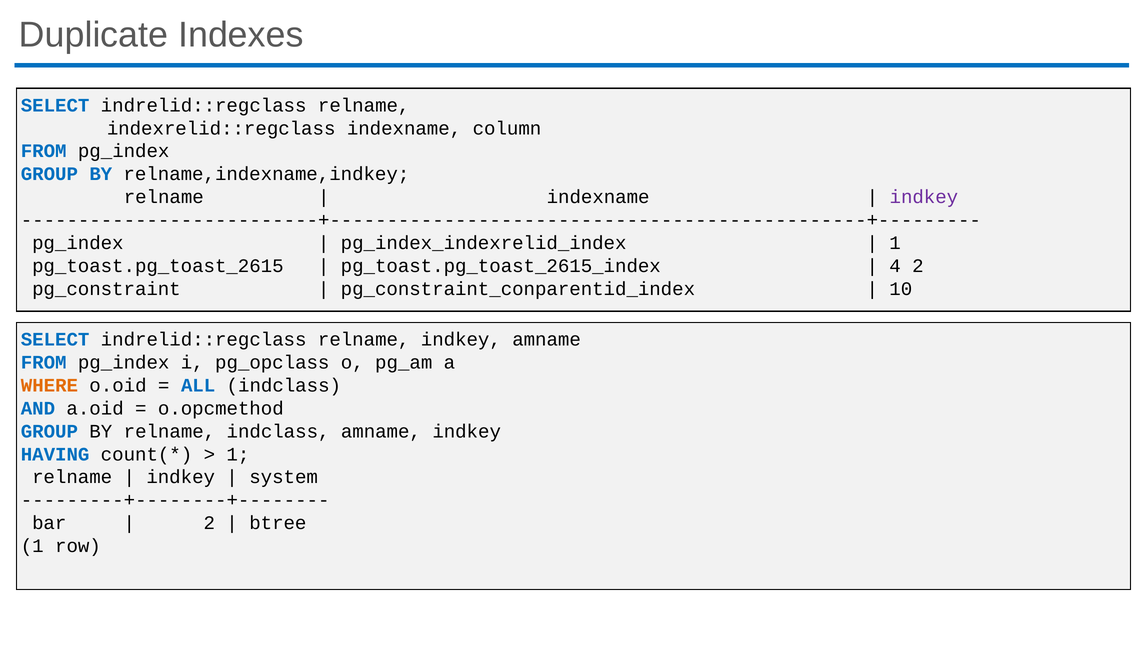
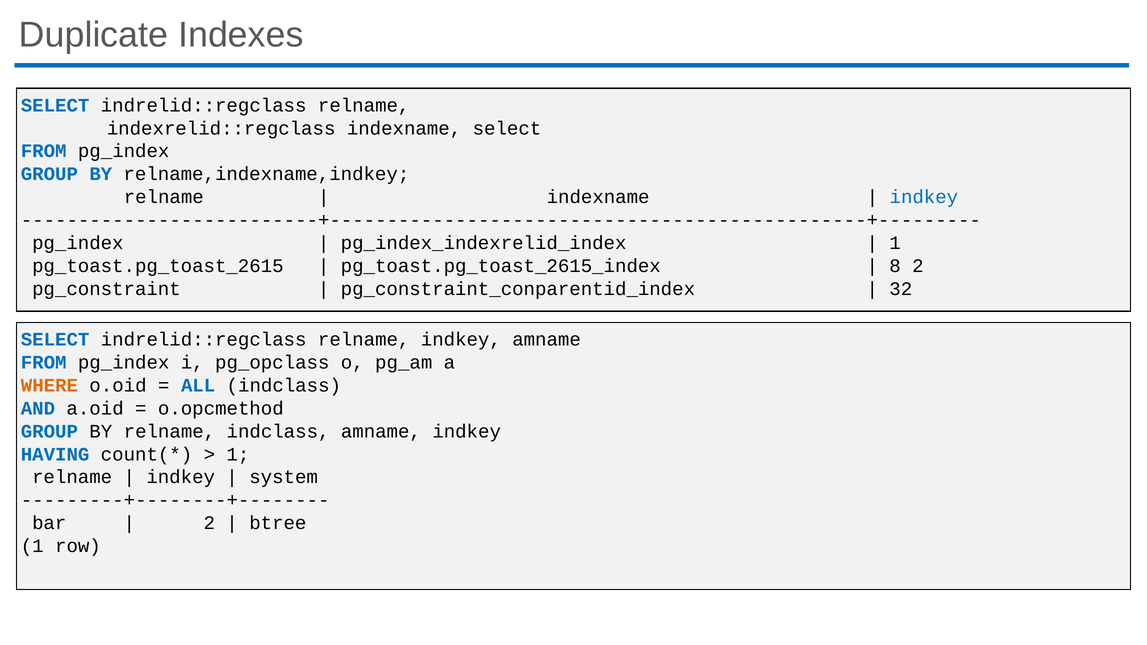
indexname column: column -> select (507, 128)
indkey colour: purple -> blue (924, 197)
4: 4 -> 8 (895, 266)
10: 10 -> 32 (901, 289)
